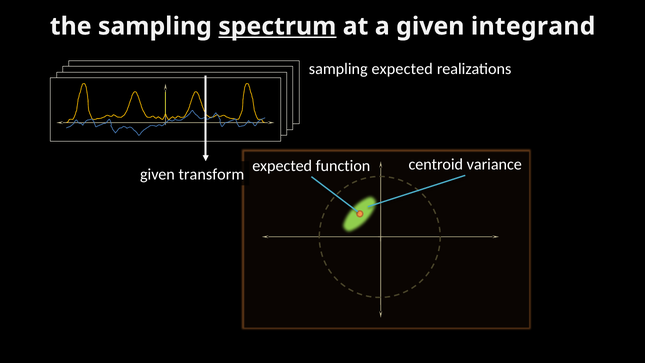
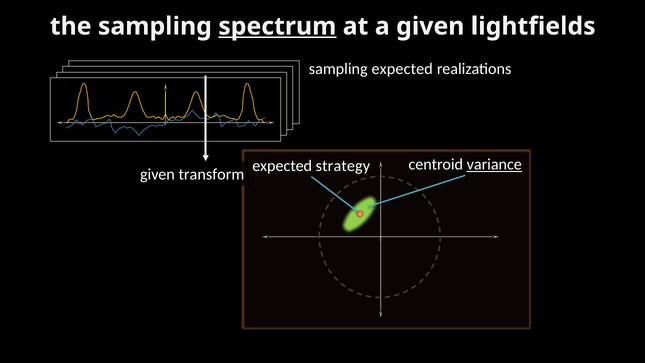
integrand: integrand -> lightfields (533, 26)
function: function -> strategy (343, 166)
variance underline: none -> present (494, 164)
